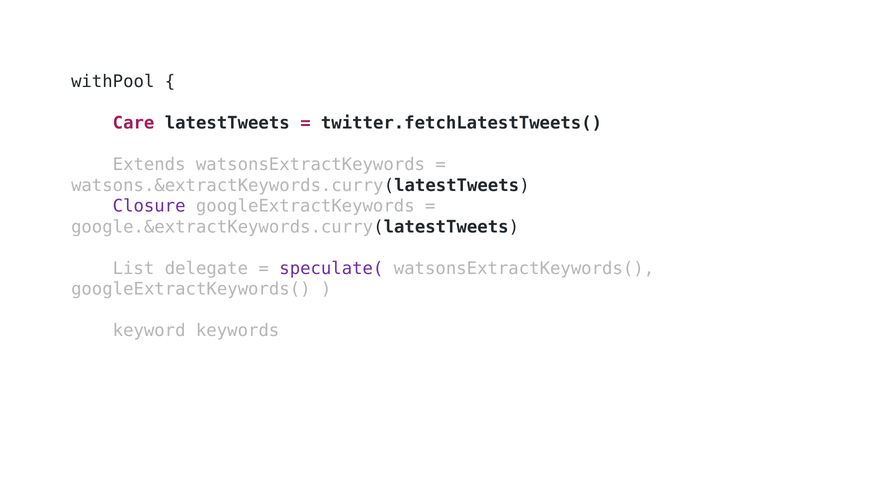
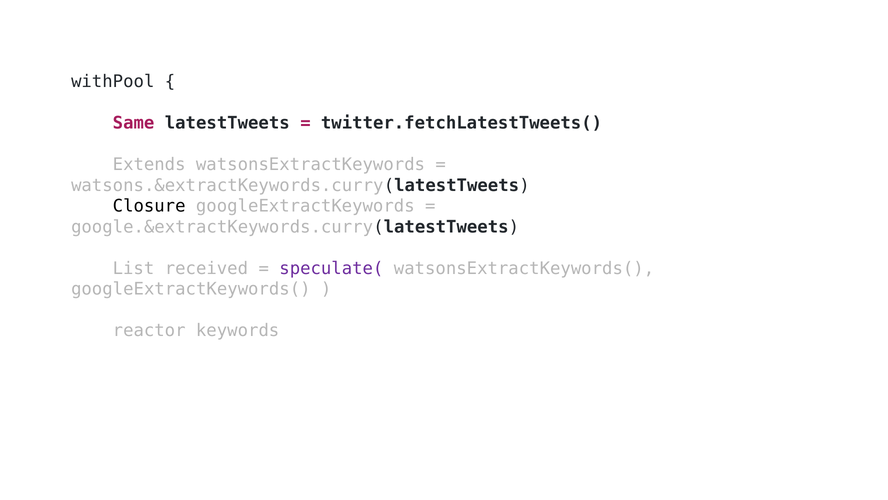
Care: Care -> Same (134, 123)
Closure colour: purple -> black (149, 206)
delegate: delegate -> received (206, 268)
keyword: keyword -> reactor (149, 330)
